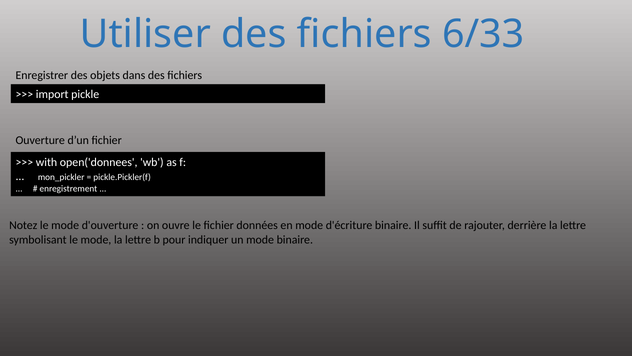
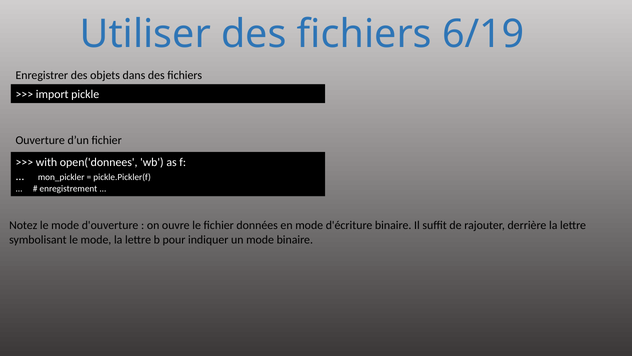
6/33: 6/33 -> 6/19 (483, 34)
